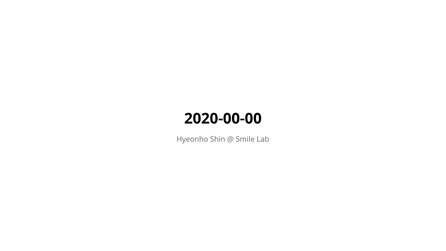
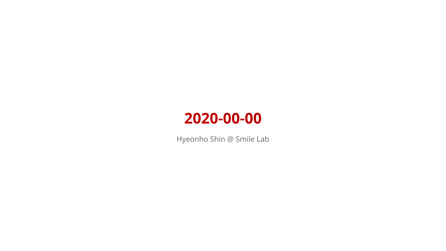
2020-00-00 colour: black -> red (223, 119)
